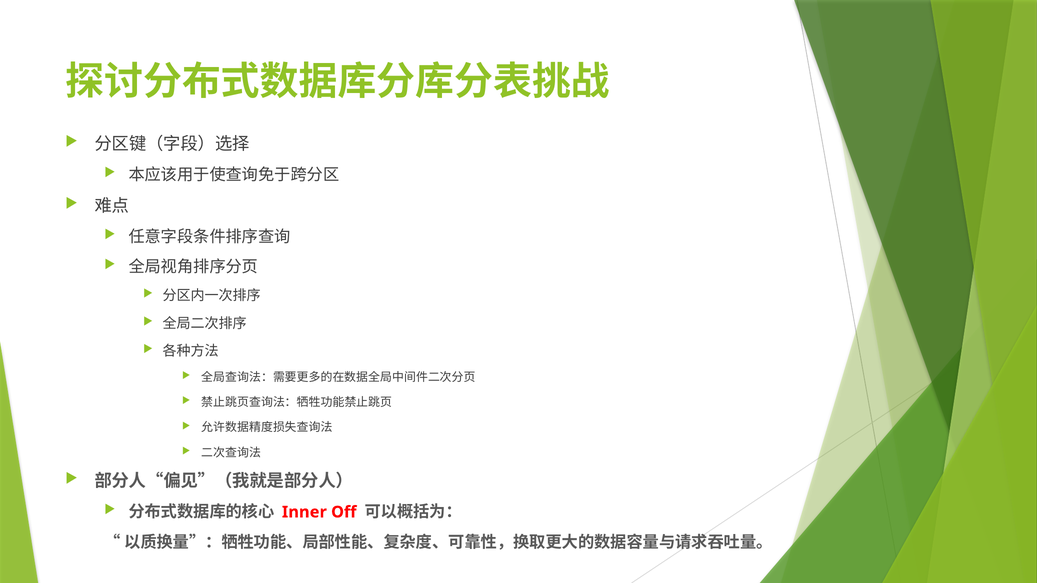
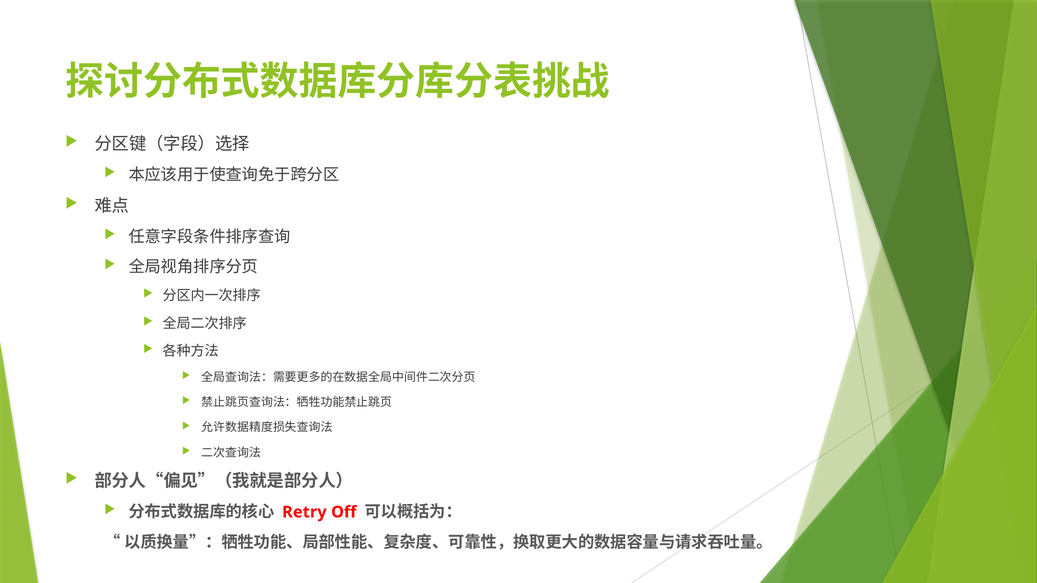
Inner: Inner -> Retry (304, 512)
